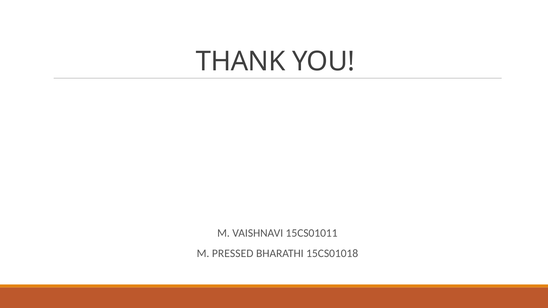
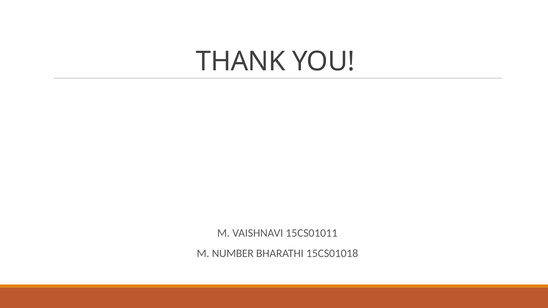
PRESSED: PRESSED -> NUMBER (233, 254)
